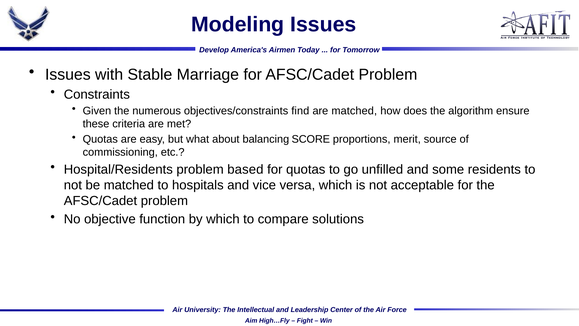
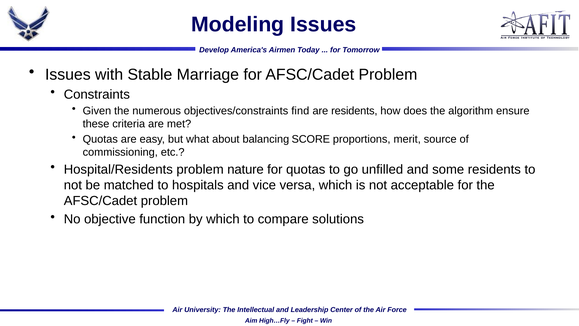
are matched: matched -> residents (354, 111)
based: based -> nature (246, 169)
